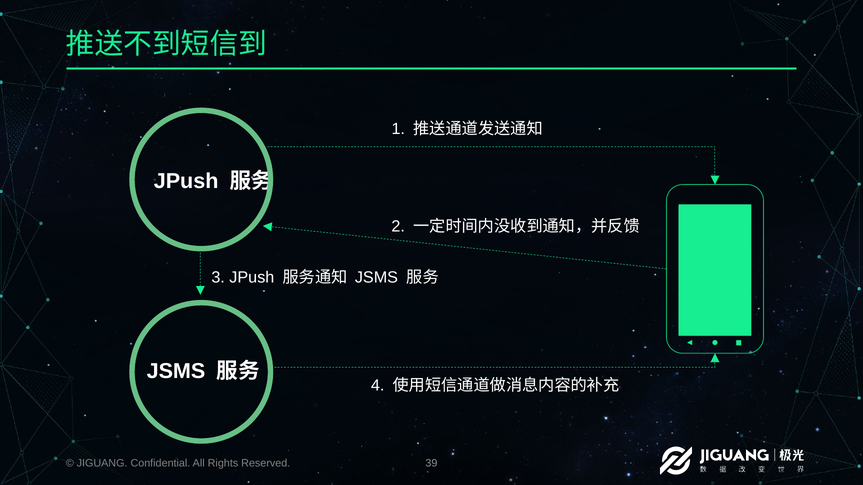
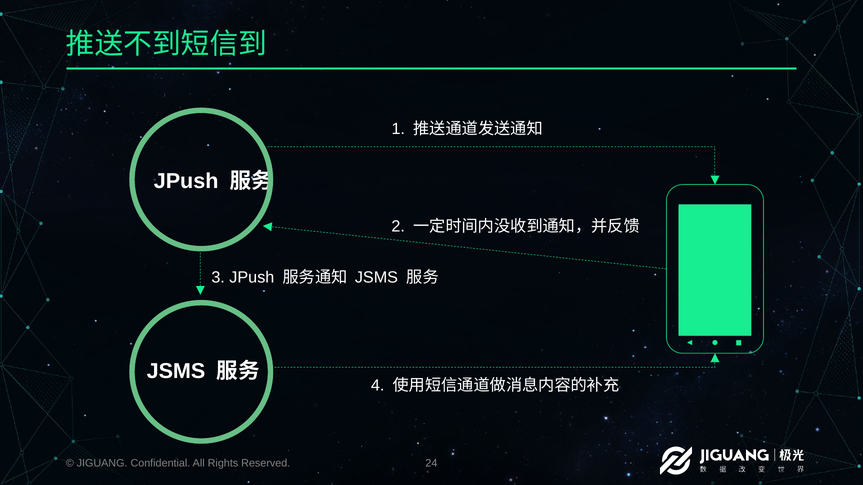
39: 39 -> 24 (431, 464)
